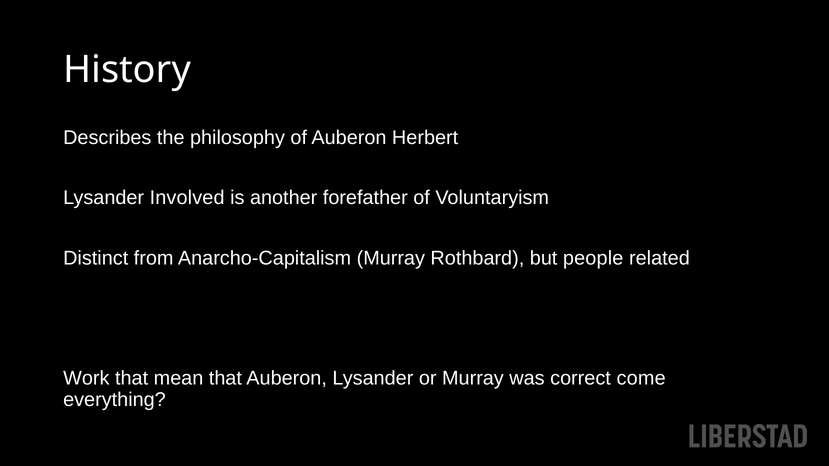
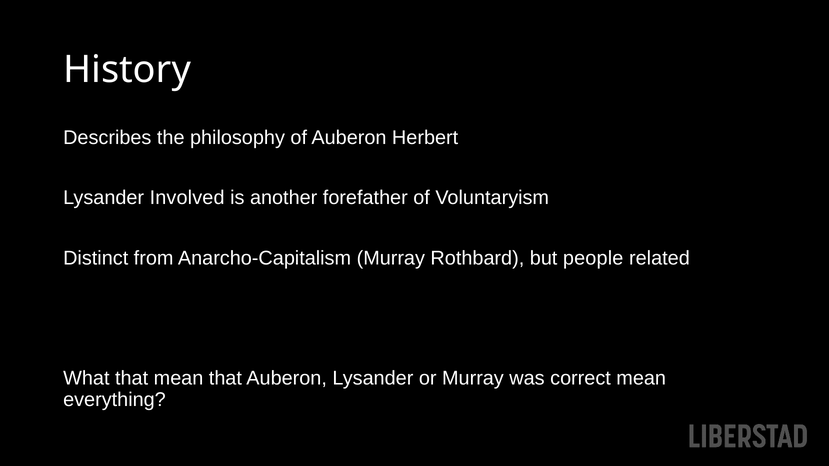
Work: Work -> What (86, 378)
correct come: come -> mean (641, 378)
